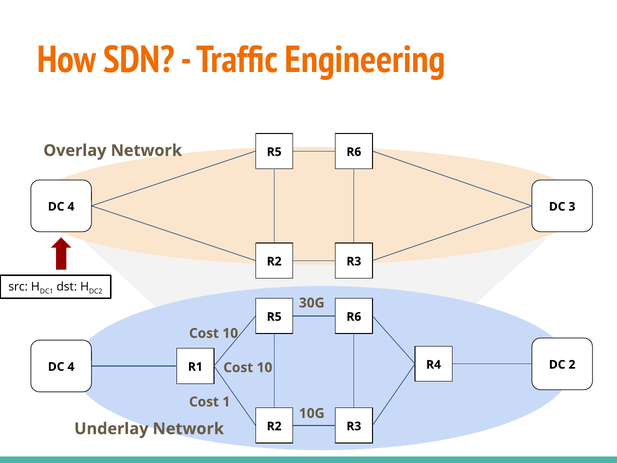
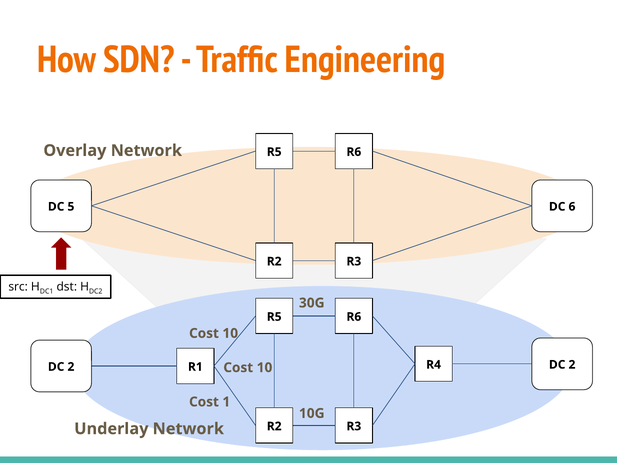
4: 4 -> 5 (71, 207)
3: 3 -> 6 (572, 207)
4: 4 -> 2 (71, 367)
